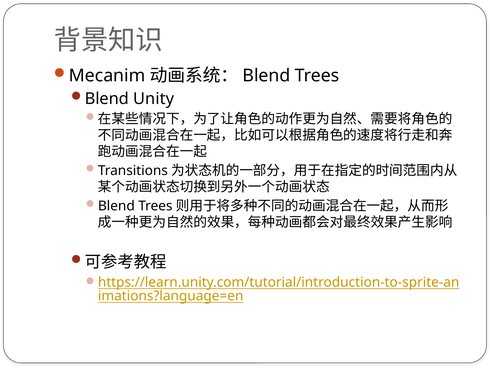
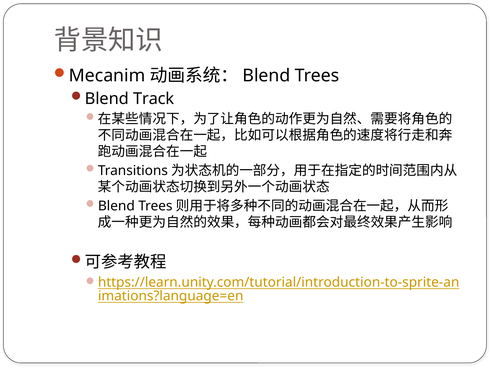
Unity: Unity -> Track (154, 99)
